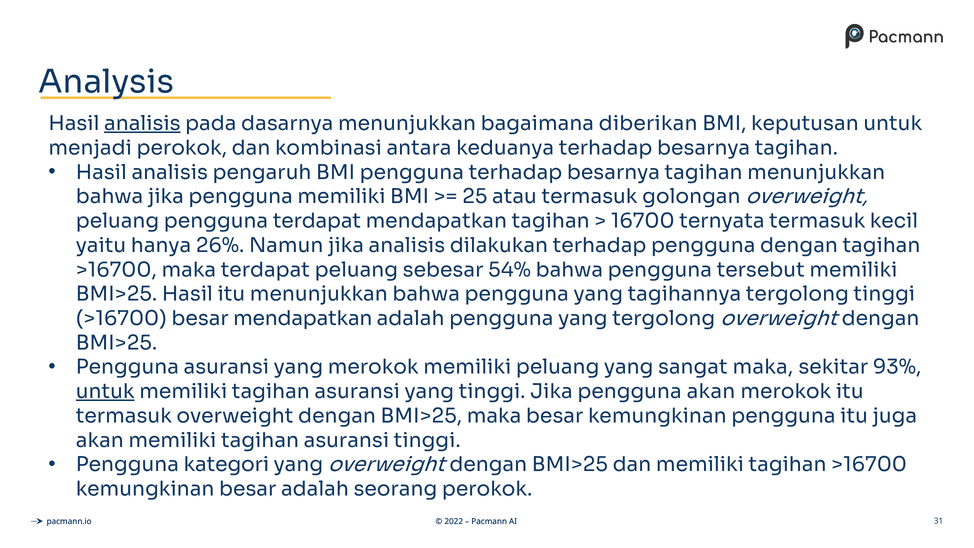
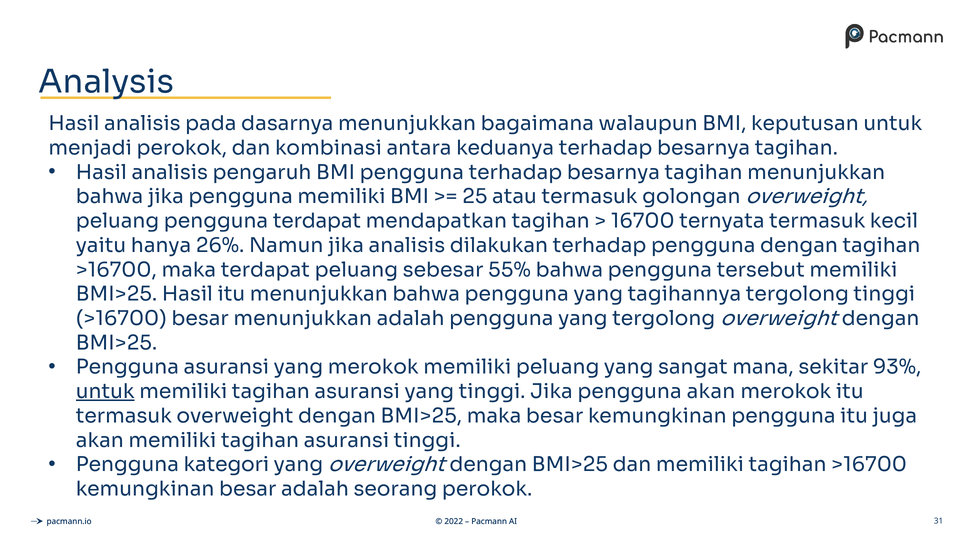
analisis underline: present -> none (142, 124)
diberikan: diberikan -> walaupun (648, 124)
54%: 54% -> 55% (509, 270)
besar mendapatkan: mendapatkan -> menunjukkan (303, 318)
sangat maka: maka -> mana (763, 367)
